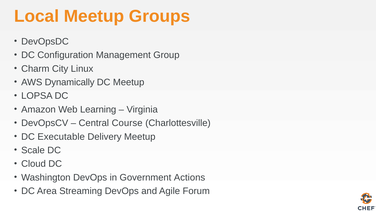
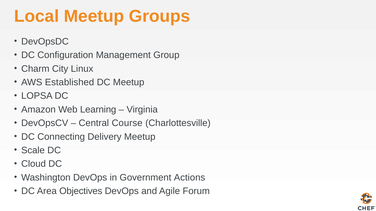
Dynamically: Dynamically -> Established (70, 82)
Executable: Executable -> Connecting (61, 137)
Streaming: Streaming -> Objectives (81, 192)
